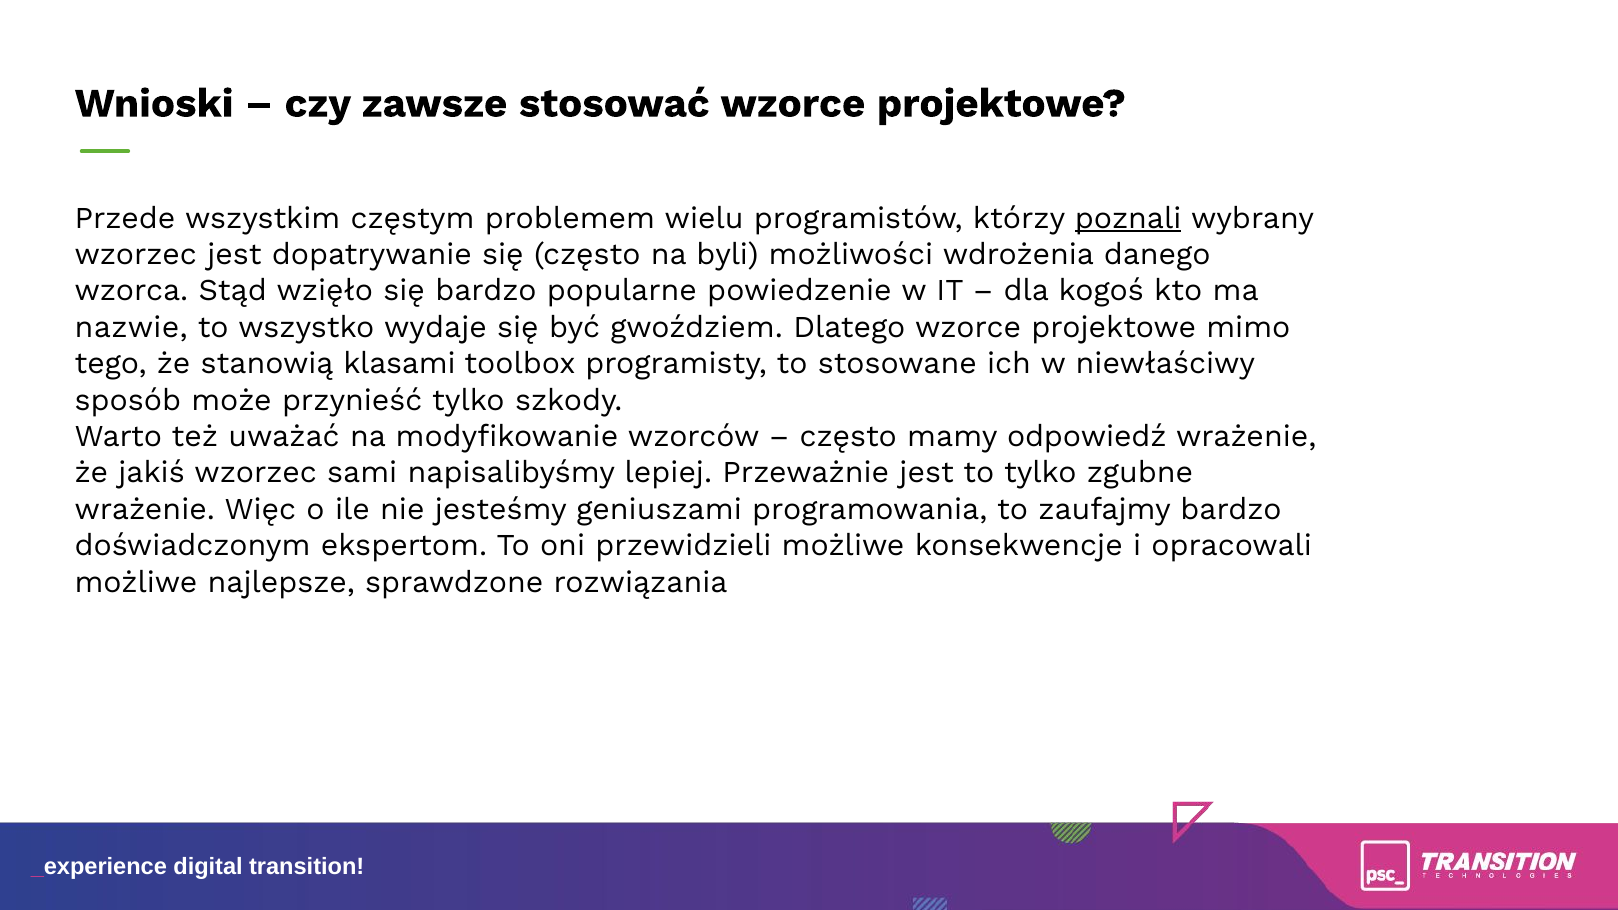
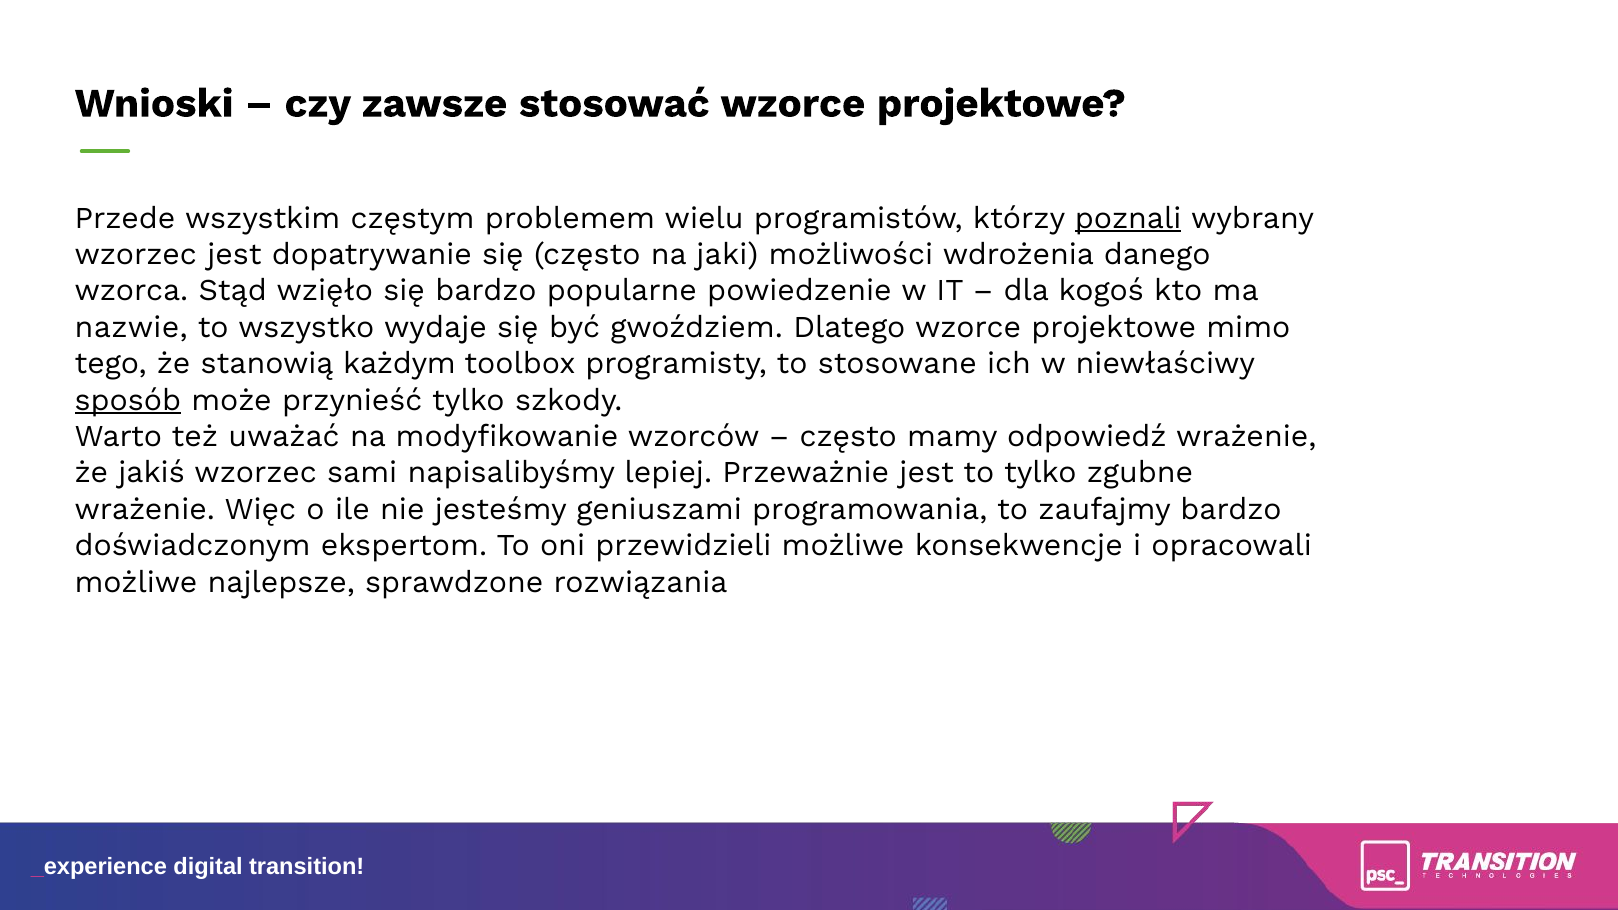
byli: byli -> jaki (727, 254)
klasami: klasami -> każdym (399, 364)
sposób underline: none -> present (128, 400)
